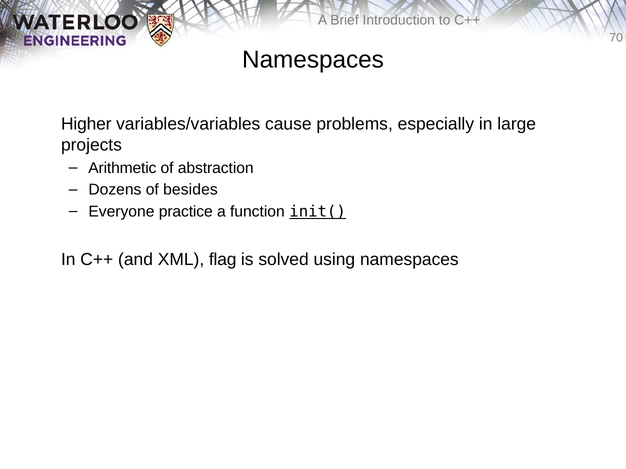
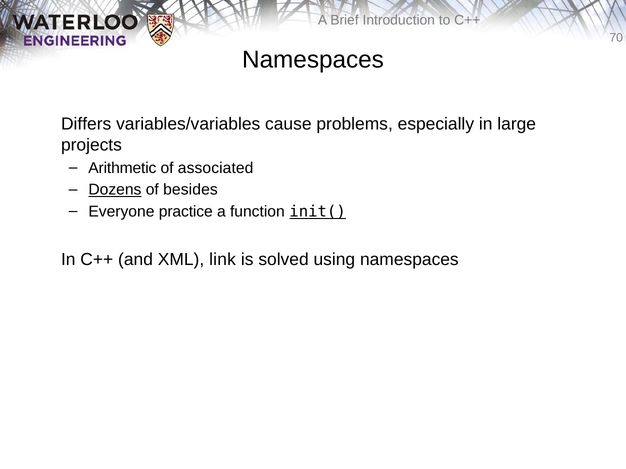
Higher: Higher -> Differs (86, 124)
abstraction: abstraction -> associated (216, 168)
Dozens underline: none -> present (115, 190)
flag: flag -> link (223, 260)
